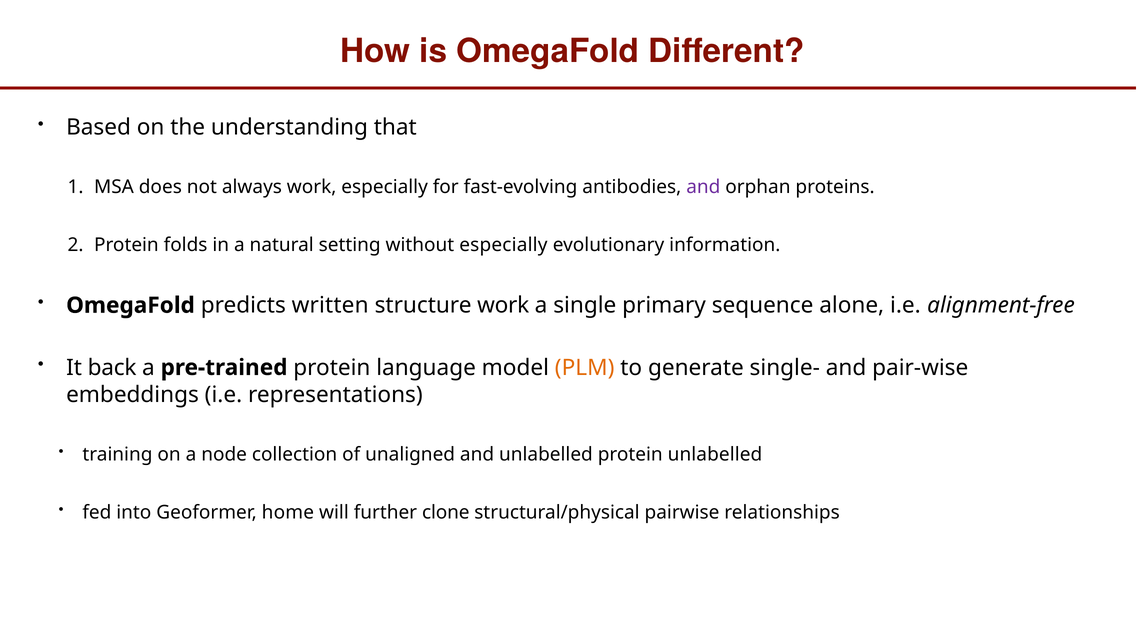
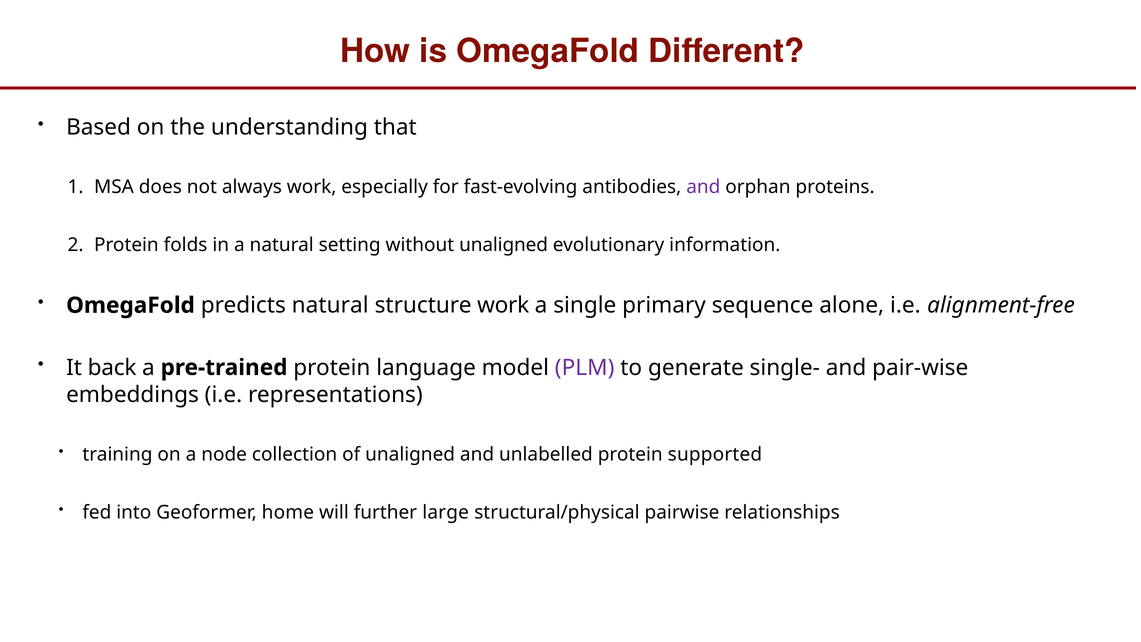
without especially: especially -> unaligned (504, 245)
predicts written: written -> natural (330, 305)
PLM colour: orange -> purple (585, 367)
protein unlabelled: unlabelled -> supported (715, 454)
clone: clone -> large (446, 512)
